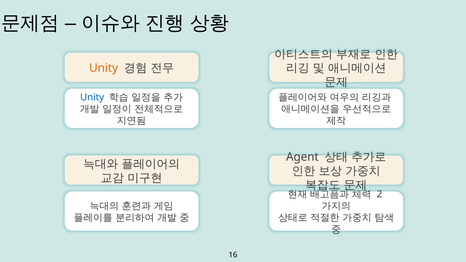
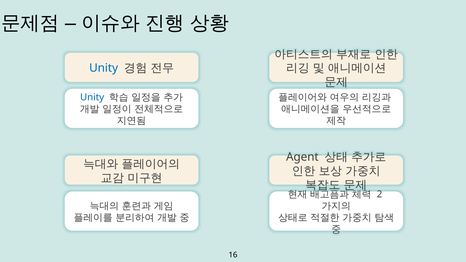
Unity colour: orange -> blue (104, 68)
